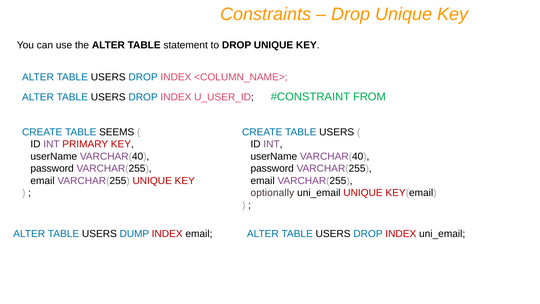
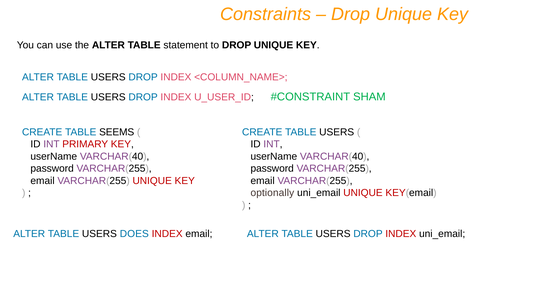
FROM: FROM -> SHAM (369, 97)
DUMP: DUMP -> DOES (134, 234)
